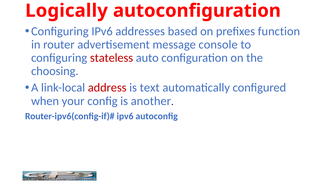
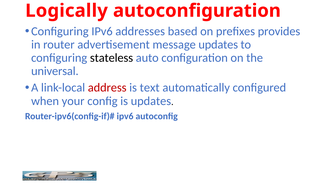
function: function -> provides (279, 31)
message console: console -> updates (218, 45)
stateless colour: red -> black (112, 58)
choosing: choosing -> universal (55, 71)
is another: another -> updates (151, 101)
